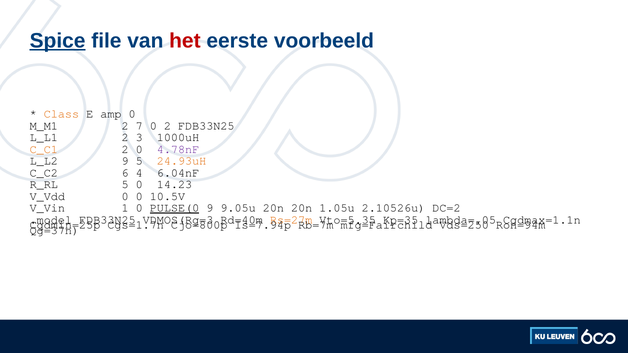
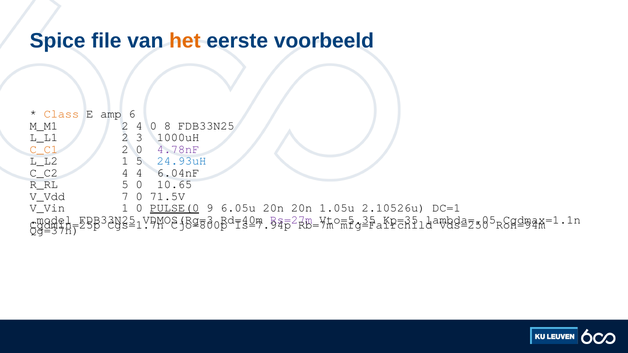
Spice underline: present -> none (58, 41)
het colour: red -> orange (185, 41)
amp 0: 0 -> 6 (132, 114)
2 7: 7 -> 4 (139, 126)
0 2: 2 -> 8 (167, 126)
L_L2 9: 9 -> 1 (125, 161)
24.93uH colour: orange -> blue (182, 161)
C_C2 6: 6 -> 4 (125, 173)
14.23: 14.23 -> 10.65 (174, 185)
V_Vdd 0: 0 -> 7 (125, 196)
10.5V: 10.5V -> 71.5V (167, 196)
9.05u: 9.05u -> 6.05u (238, 208)
DC=2: DC=2 -> DC=1 (446, 208)
Rs=27m colour: orange -> purple (291, 220)
